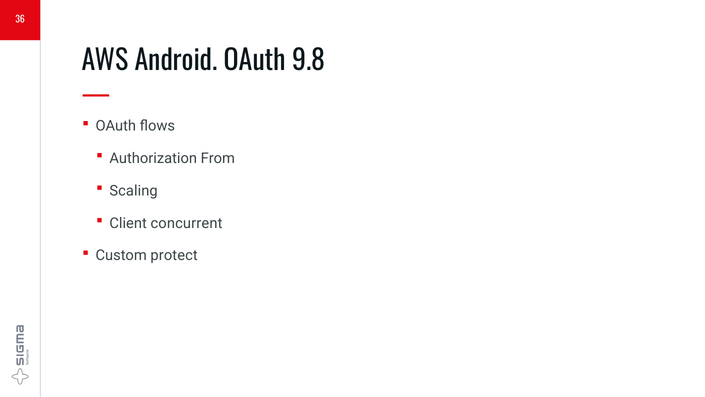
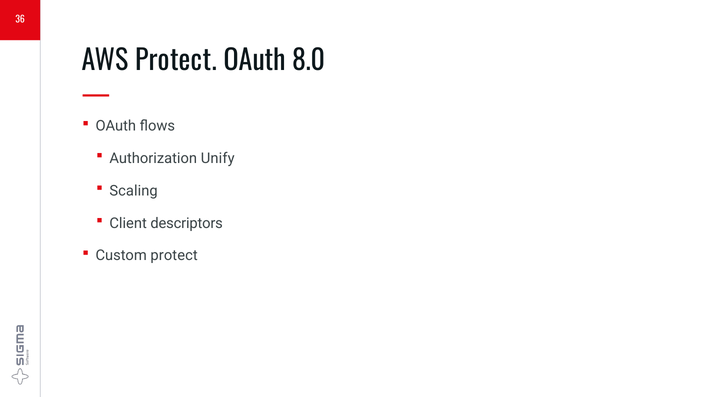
AWS Android: Android -> Protect (176, 61)
9.8: 9.8 -> 8.0 (309, 61)
From: From -> Unify (218, 158)
concurrent: concurrent -> descriptors (187, 223)
